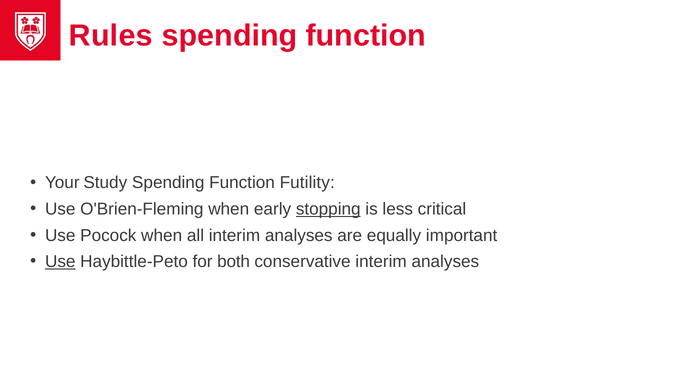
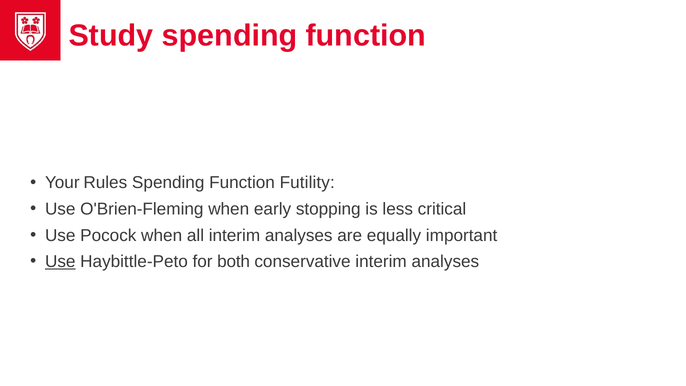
Rules: Rules -> Study (111, 36)
Study: Study -> Rules (105, 183)
stopping underline: present -> none (328, 209)
